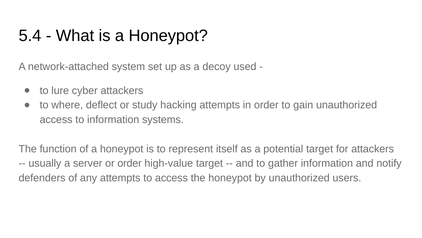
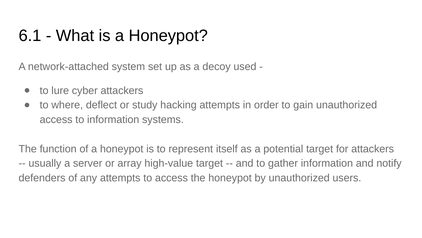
5.4: 5.4 -> 6.1 (30, 36)
or order: order -> array (130, 163)
